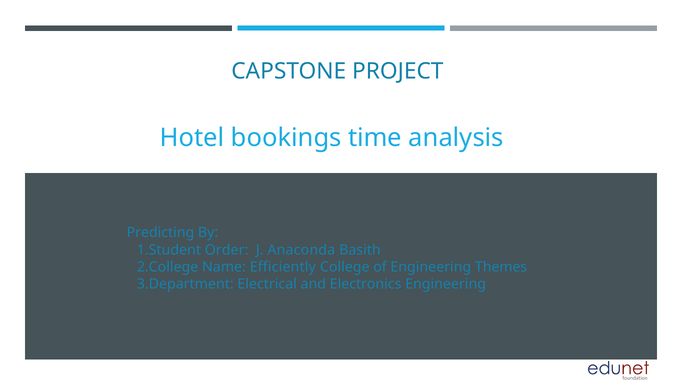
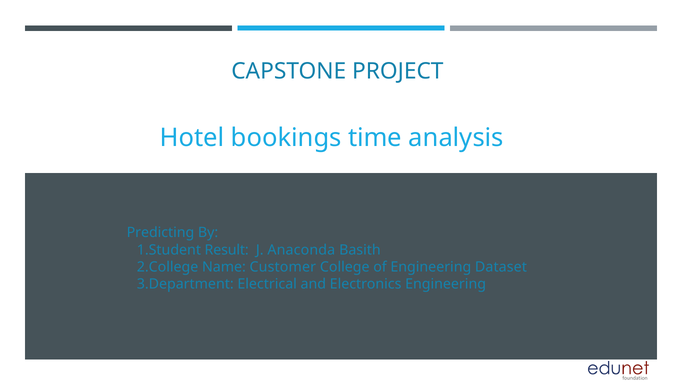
Order: Order -> Result (227, 250)
Efficiently: Efficiently -> Customer (283, 267)
Themes: Themes -> Dataset (501, 267)
